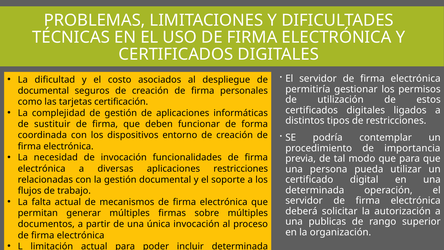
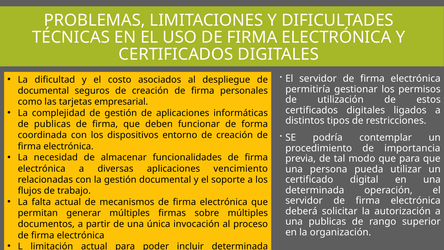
certificación: certificación -> empresarial (121, 102)
de sustituir: sustituir -> publicas (52, 124)
de invocación: invocación -> almacenar (124, 157)
aplicaciones restricciones: restricciones -> vencimiento (241, 168)
